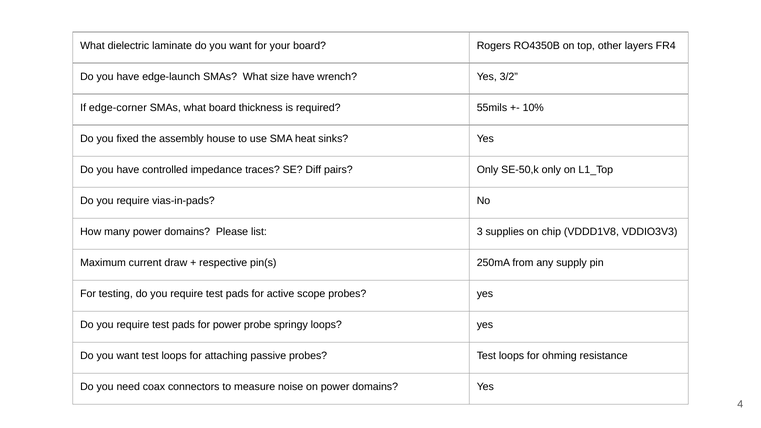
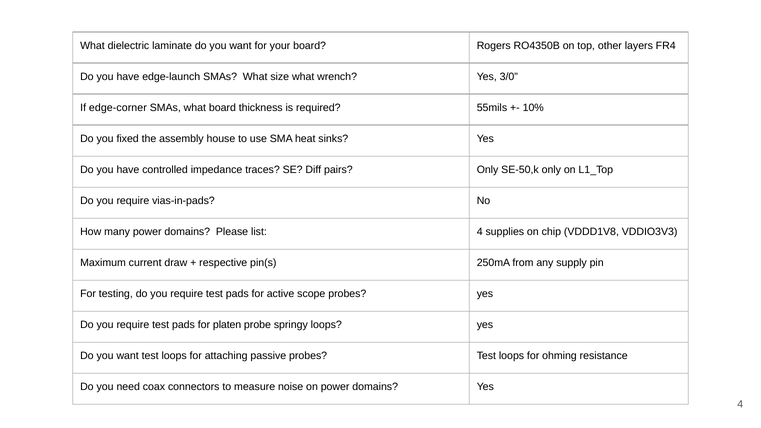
size have: have -> what (303, 77)
3/2: 3/2 -> 3/0 (509, 77)
list 3: 3 -> 4 (480, 232)
for power: power -> platen (227, 325)
